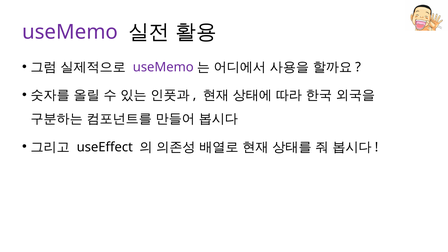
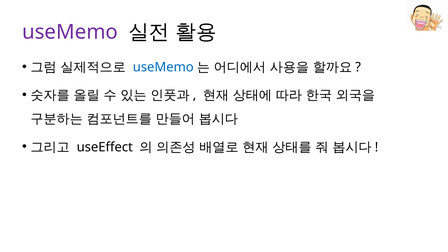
useMemo colour: purple -> blue (163, 67)
